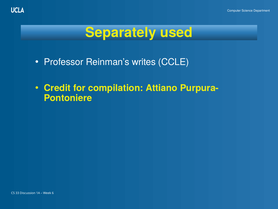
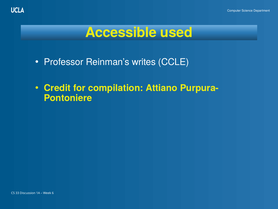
Separately: Separately -> Accessible (121, 32)
